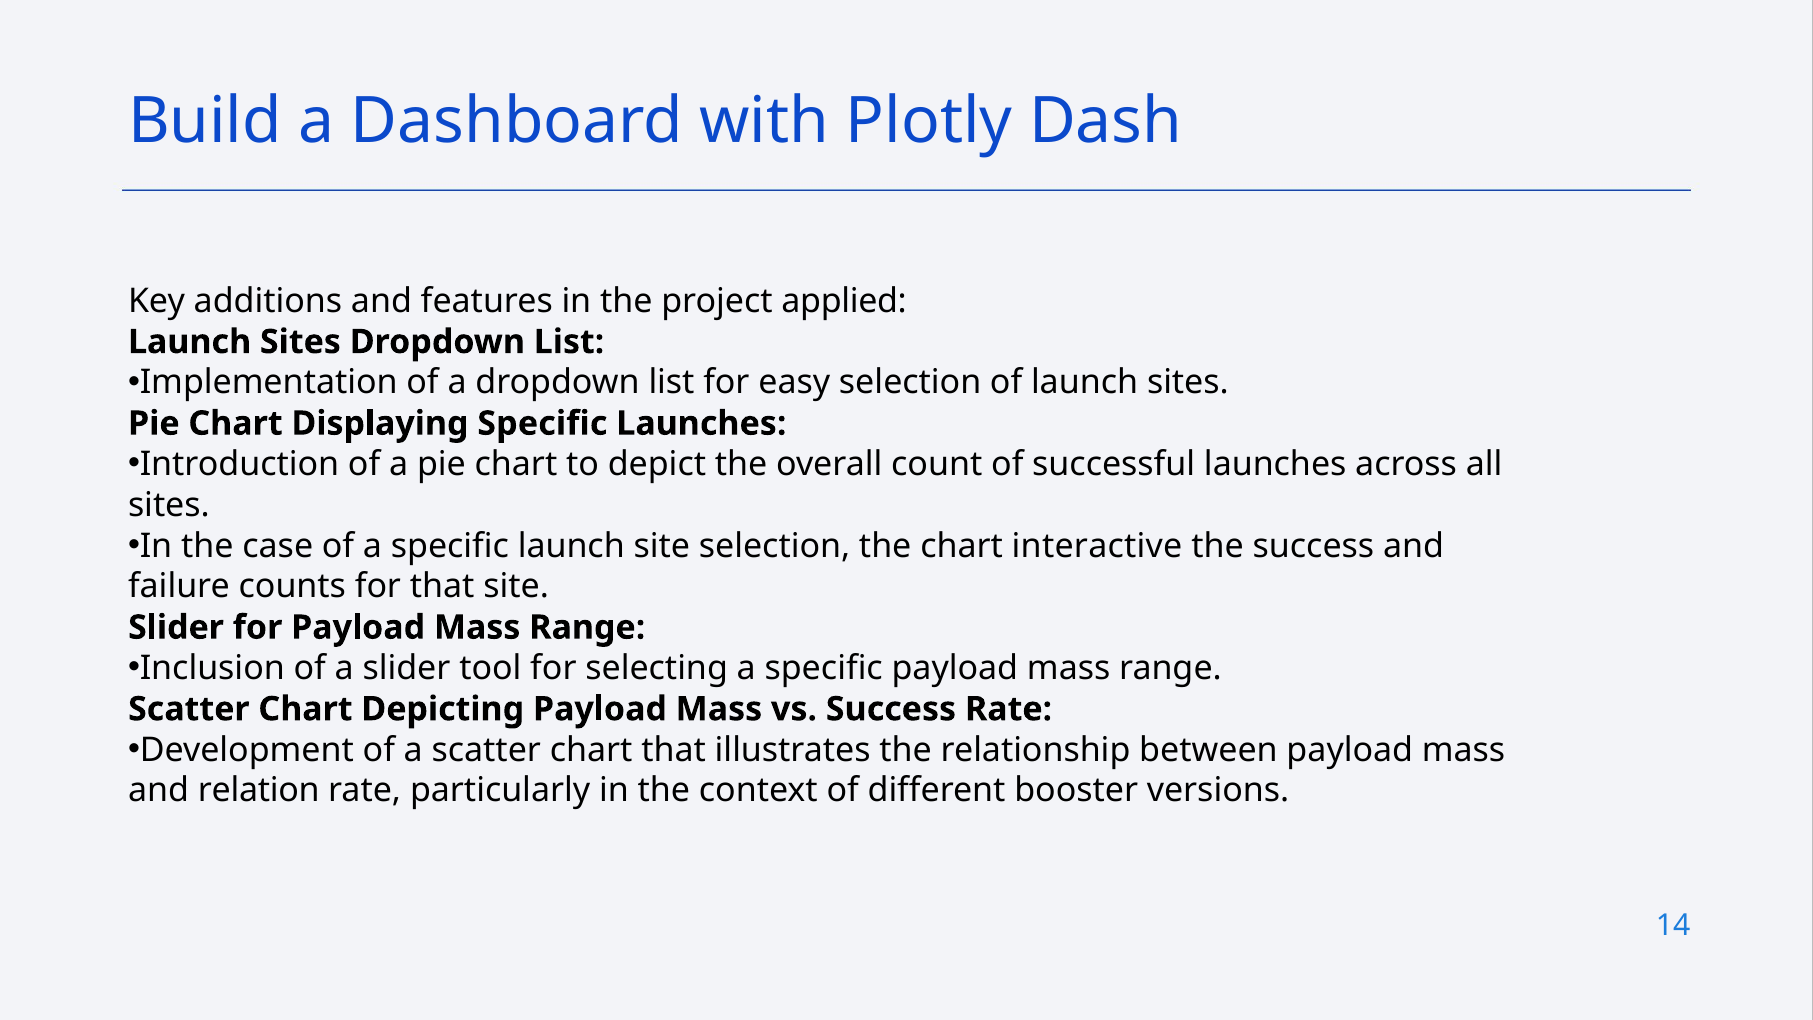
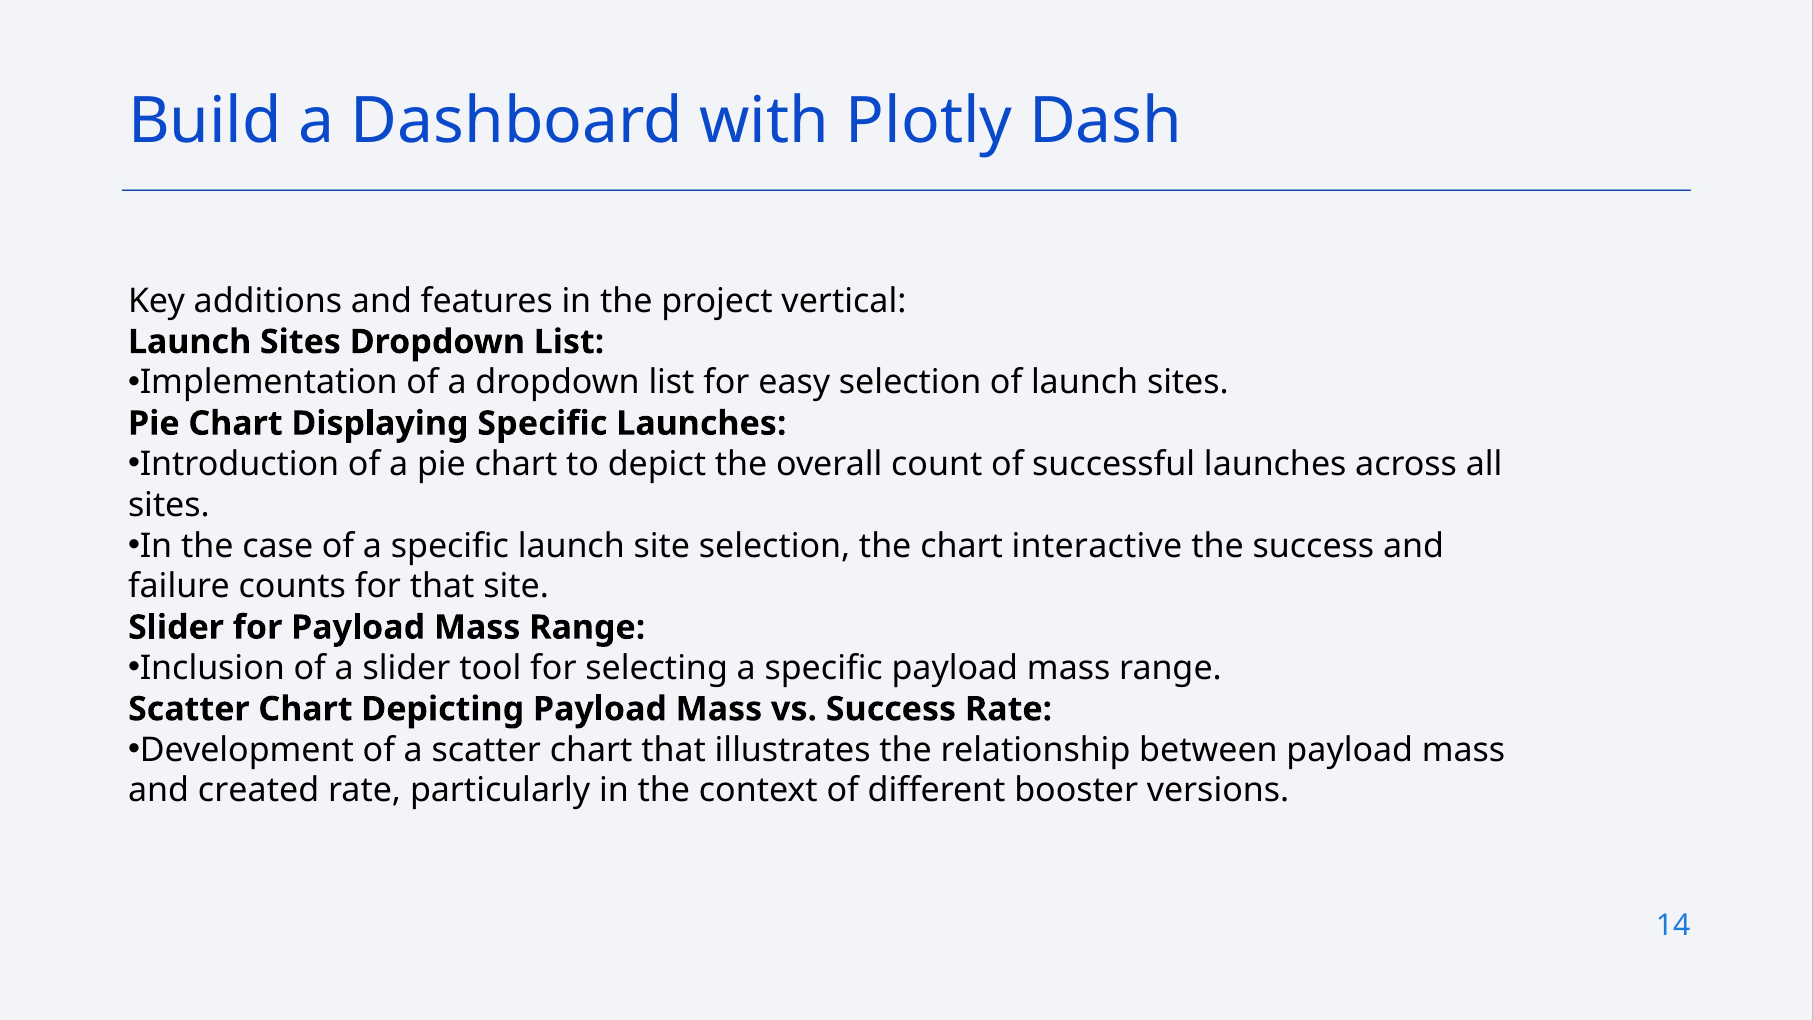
applied: applied -> vertical (844, 301)
relation: relation -> created (259, 791)
